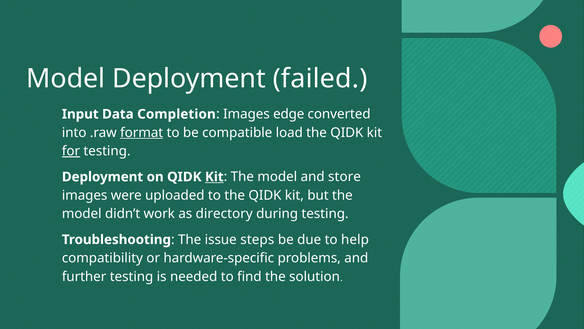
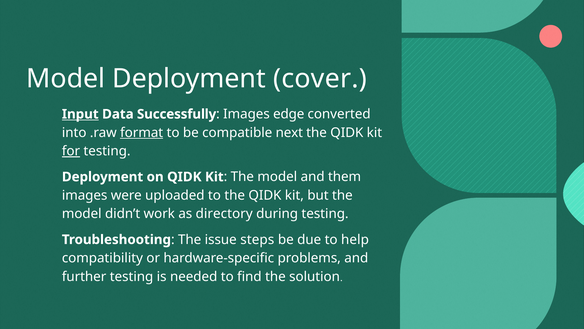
failed: failed -> cover (320, 79)
Input underline: none -> present (80, 114)
Completion: Completion -> Successfully (177, 114)
load: load -> next (289, 132)
Kit underline: present -> none (214, 177)
store: store -> them (345, 177)
